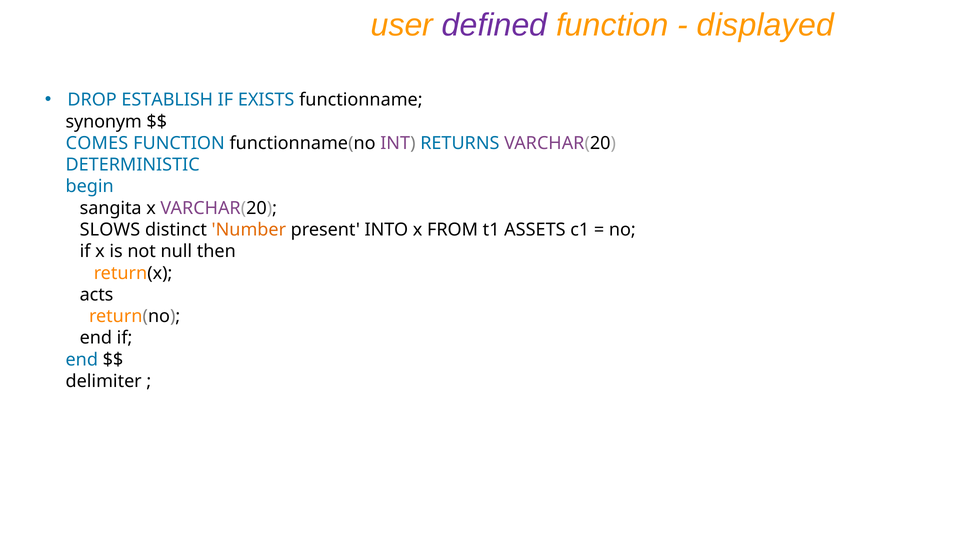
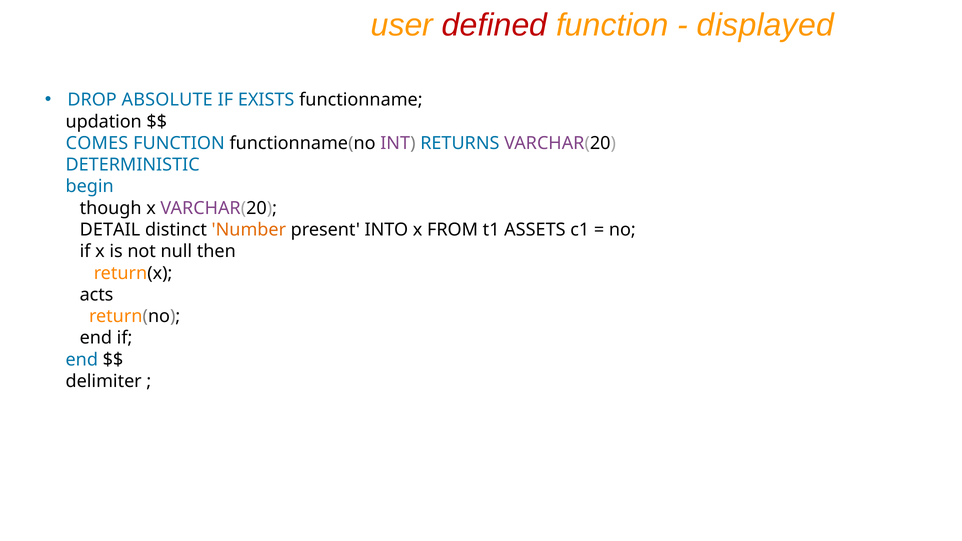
defined colour: purple -> red (495, 25)
ESTABLISH: ESTABLISH -> ABSOLUTE (167, 100)
synonym: synonym -> updation (104, 122)
sangita: sangita -> though (111, 208)
SLOWS: SLOWS -> DETAIL (110, 230)
